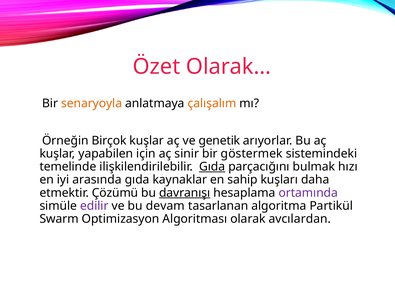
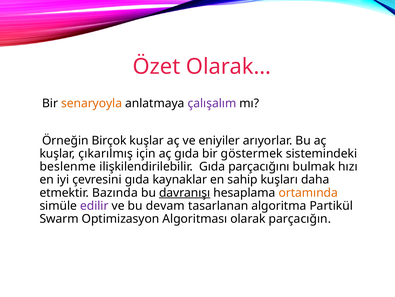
çalışalım colour: orange -> purple (212, 103)
genetik: genetik -> eniyiler (219, 140)
yapabilen: yapabilen -> çıkarılmış (106, 153)
aç sinir: sinir -> gıda (187, 153)
temelinde: temelinde -> beslenme (68, 166)
Gıda underline: present -> none (212, 166)
arasında: arasında -> çevresini (97, 179)
Çözümü: Çözümü -> Bazında (115, 192)
ortamında colour: purple -> orange (308, 192)
avcılardan: avcılardan -> parçacığın (300, 218)
